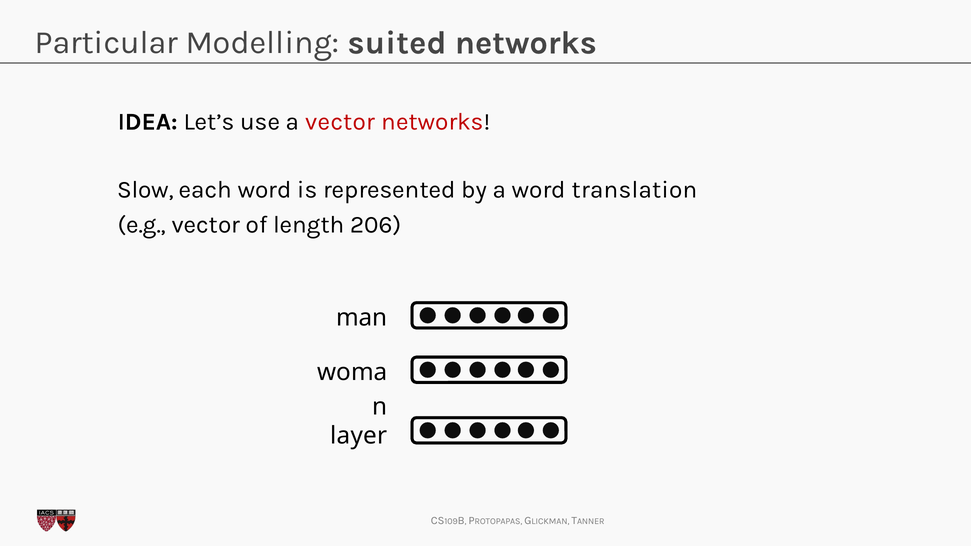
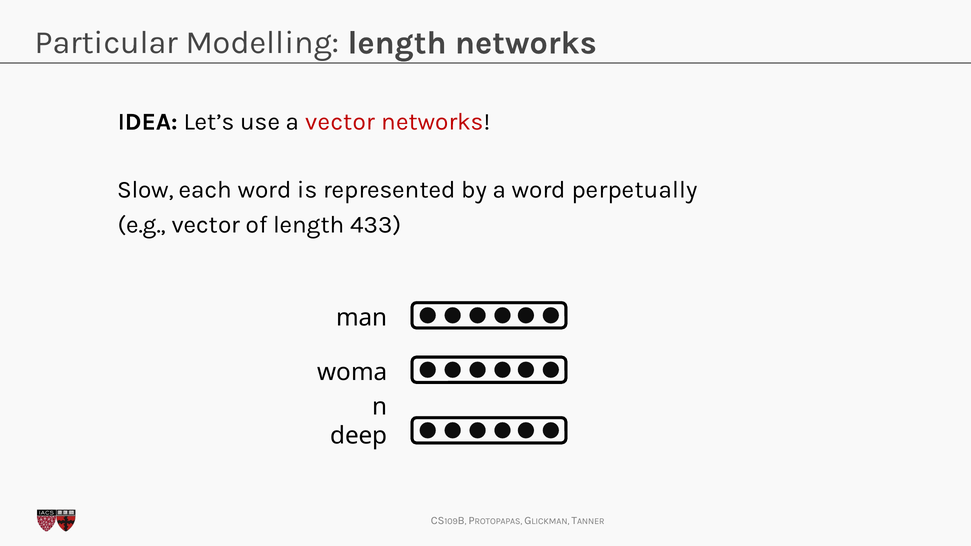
Modelling suited: suited -> length (397, 43)
translation: translation -> perpetually (635, 190)
206: 206 -> 433 (376, 225)
layer: layer -> deep (359, 436)
